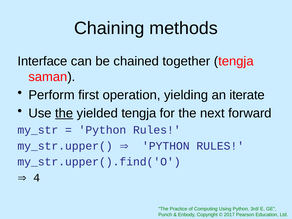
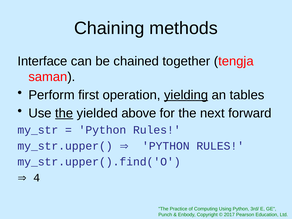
yielding underline: none -> present (186, 95)
iterate: iterate -> tables (247, 95)
yielded tengja: tengja -> above (139, 113)
